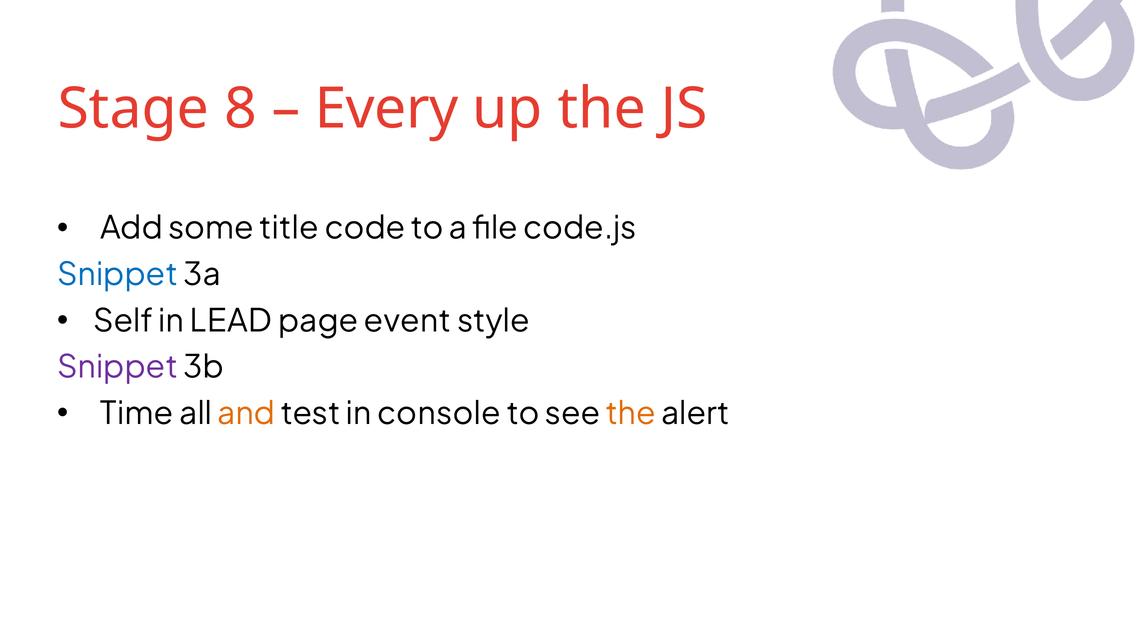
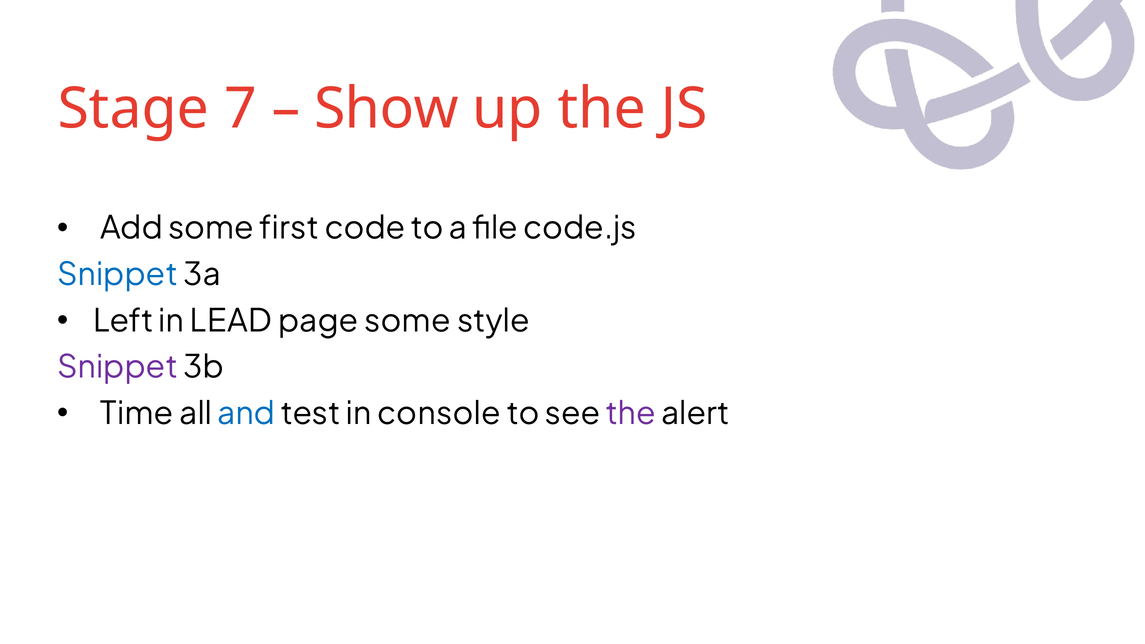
8: 8 -> 7 (240, 109)
Every: Every -> Show (386, 109)
title: title -> first (289, 228)
Self: Self -> Left (123, 321)
page event: event -> some (408, 321)
and colour: orange -> blue (246, 414)
the colour: orange -> purple (631, 414)
